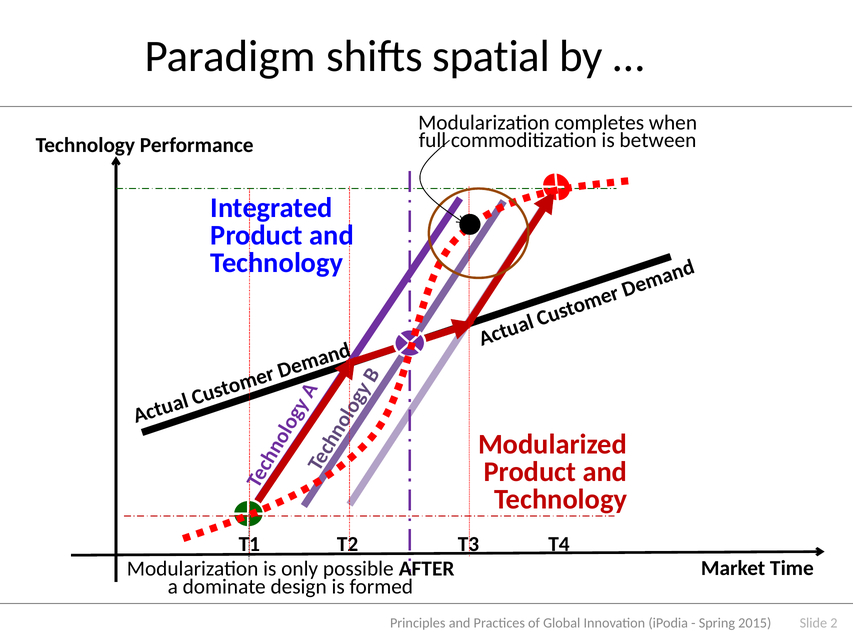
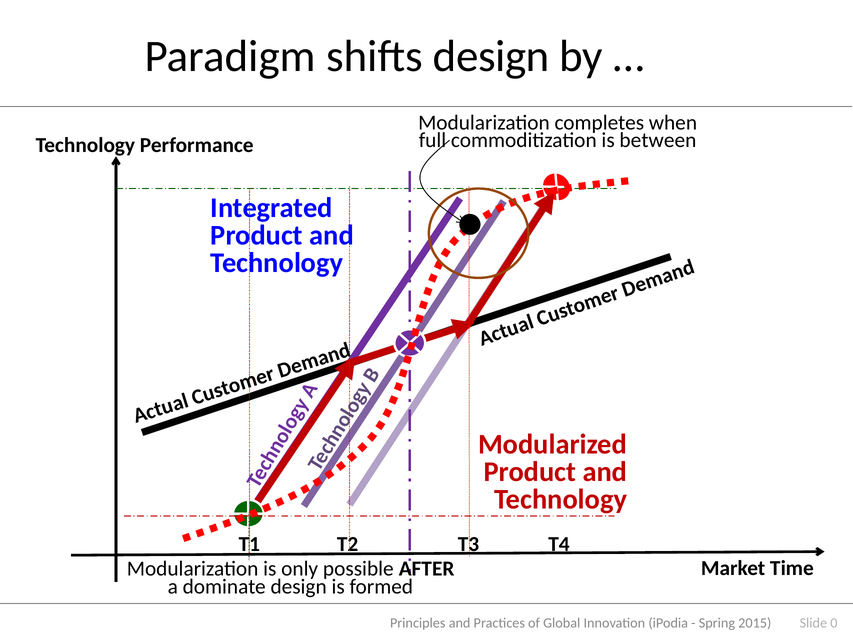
shifts spatial: spatial -> design (491, 56)
2: 2 -> 0 (834, 623)
